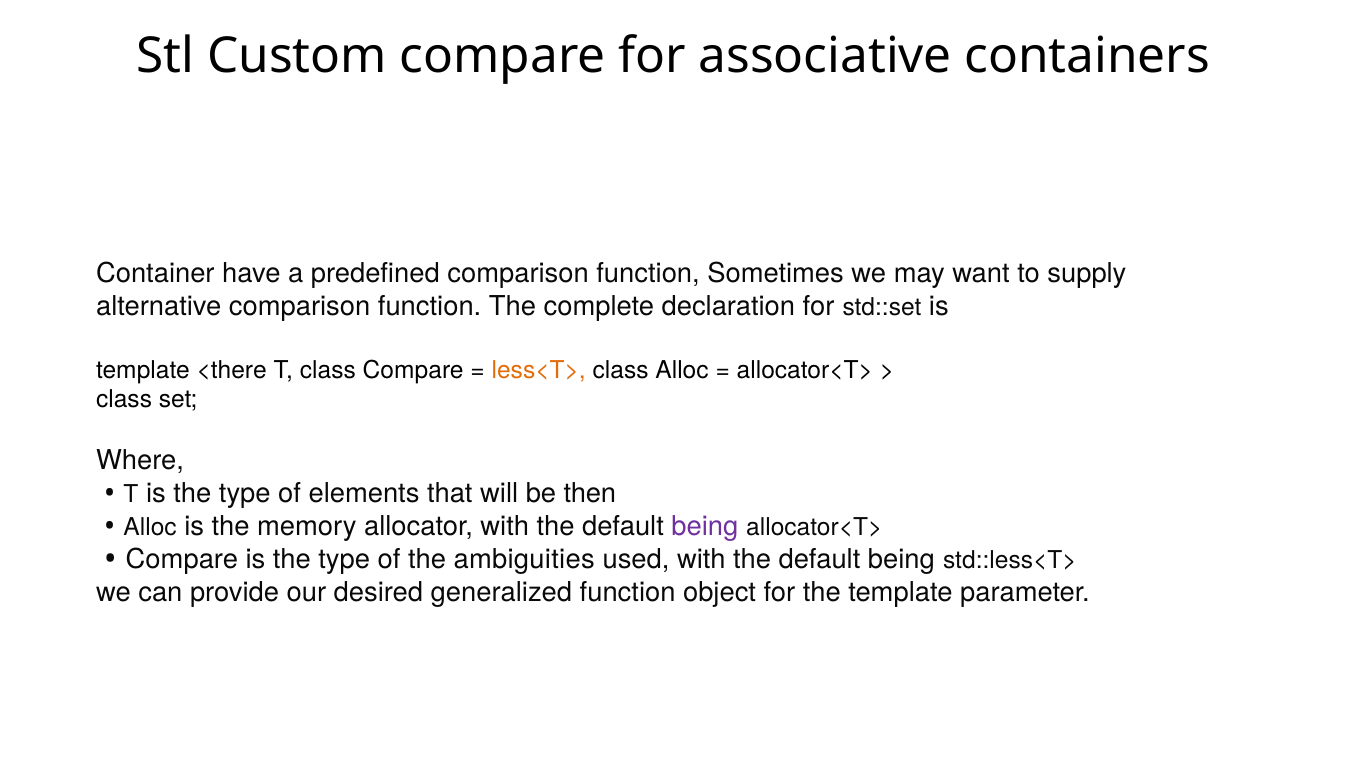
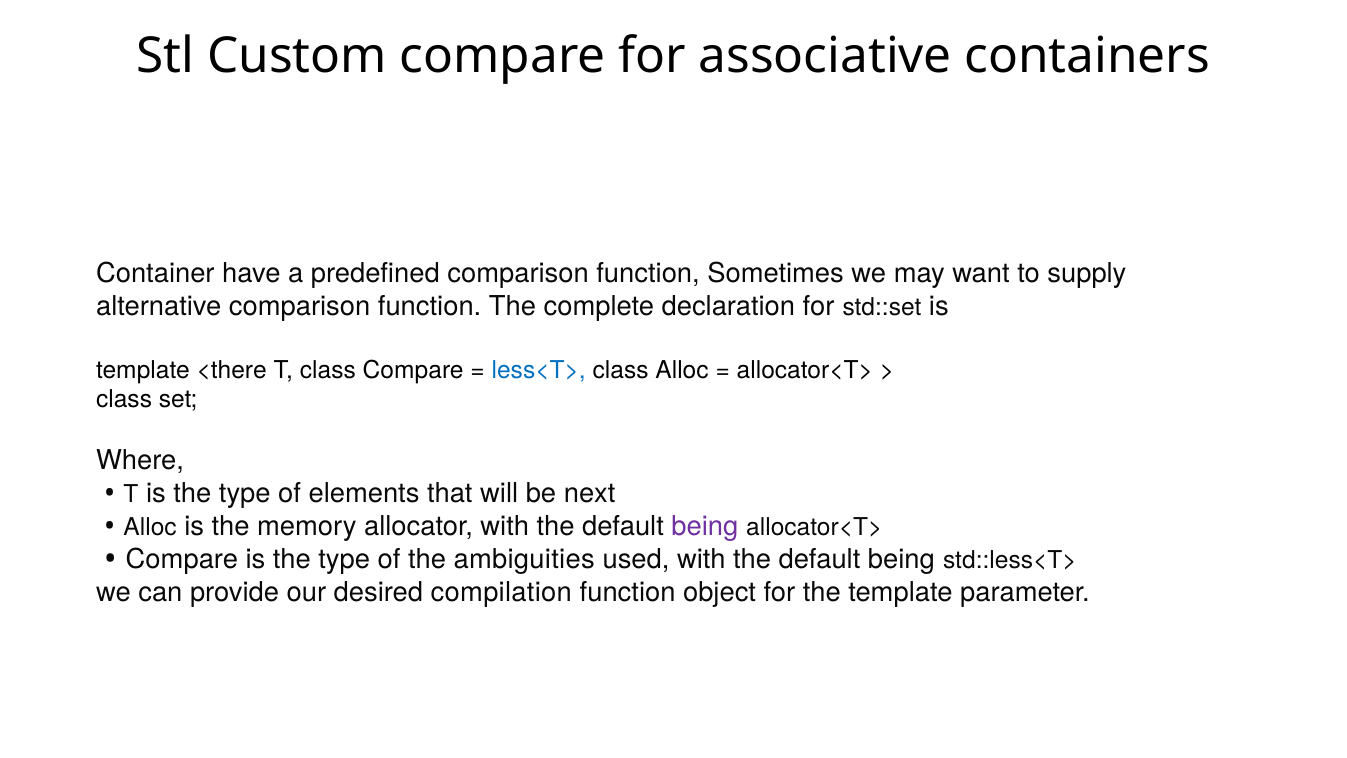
less<T> colour: orange -> blue (539, 370)
then: then -> next (590, 493)
generalized: generalized -> compilation (501, 592)
